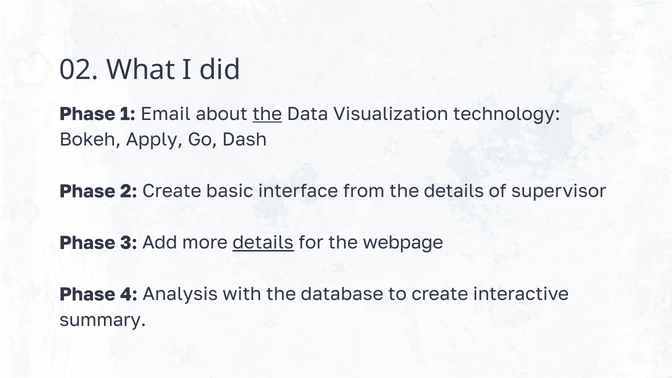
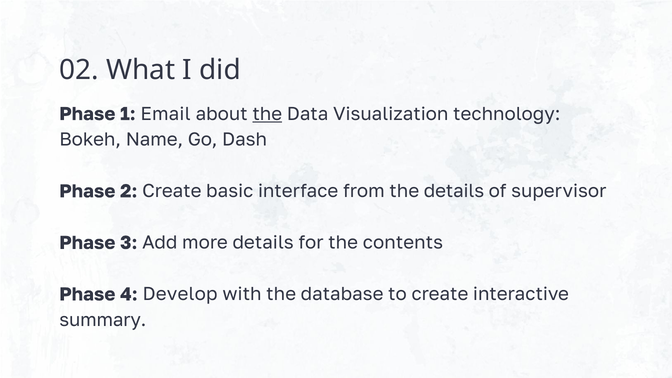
Apply: Apply -> Name (154, 140)
details underline: present -> none (263, 243)
webpage: webpage -> contents (403, 243)
Analysis: Analysis -> Develop (180, 294)
